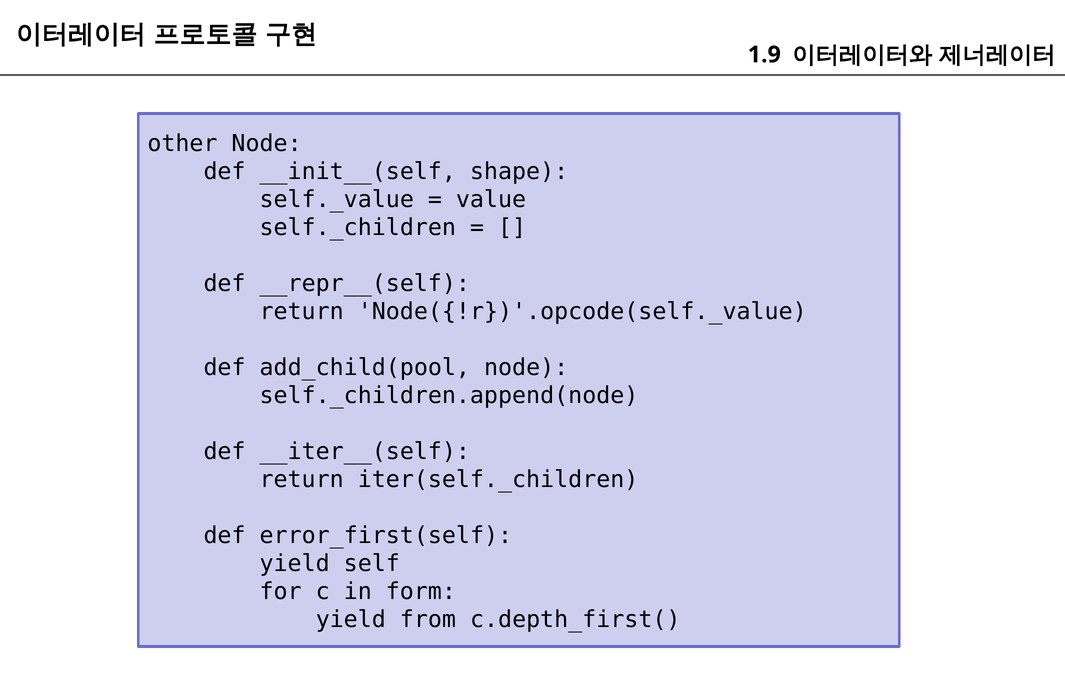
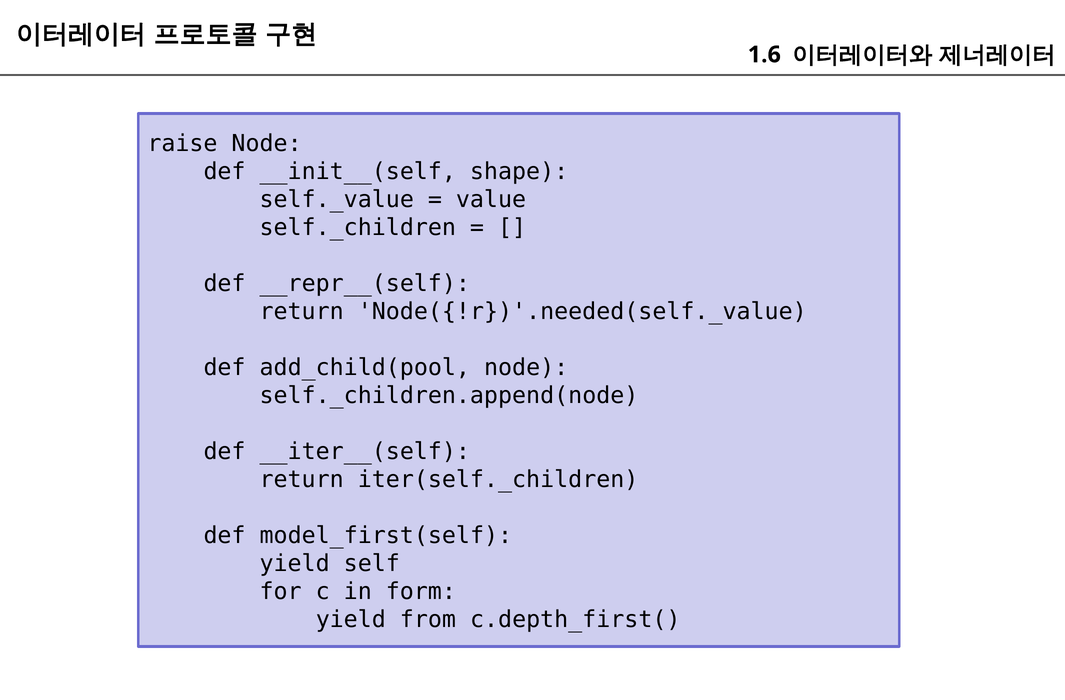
1.9: 1.9 -> 1.6 (764, 55)
other: other -> raise (182, 144)
Node({!r})'.opcode(self._value: Node({!r})'.opcode(self._value -> Node({!r})'.needed(self._value (582, 311)
error_first(self: error_first(self -> model_first(self (386, 535)
